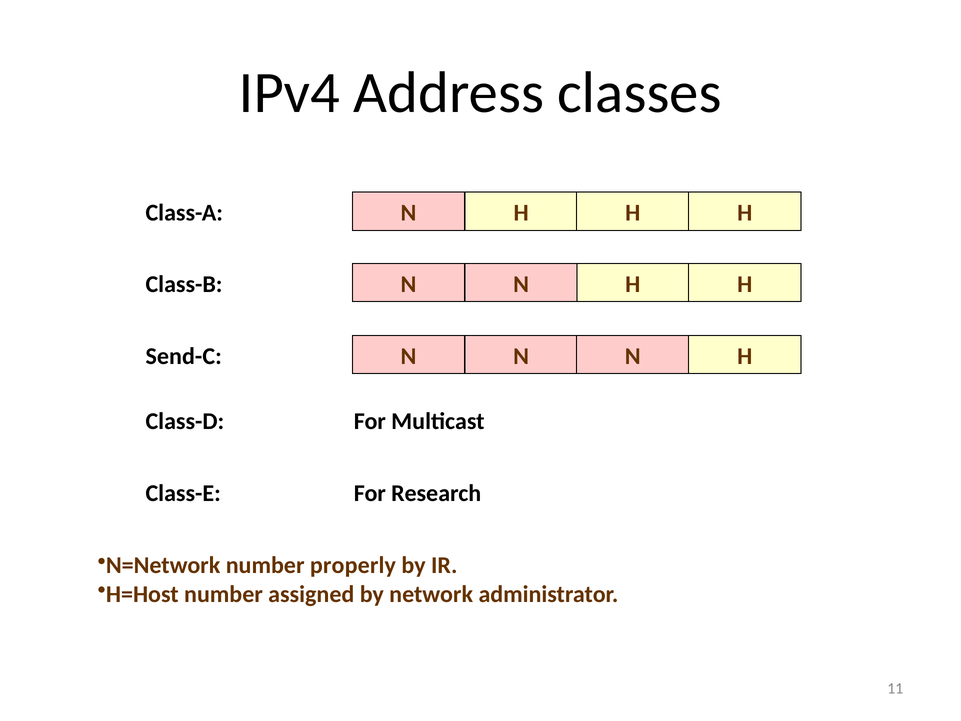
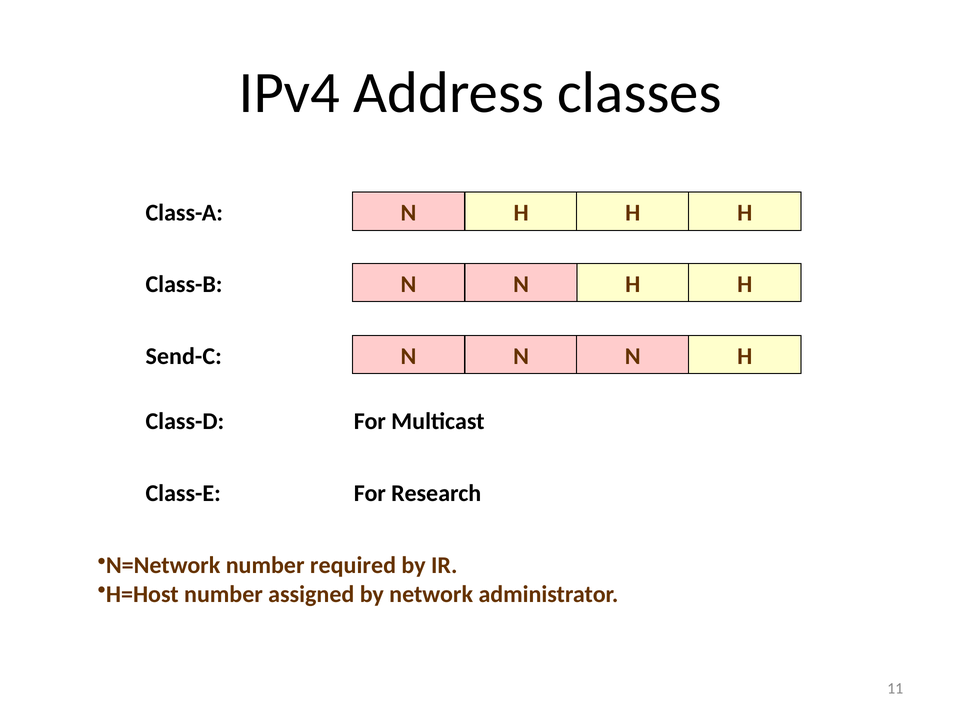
properly: properly -> required (353, 565)
